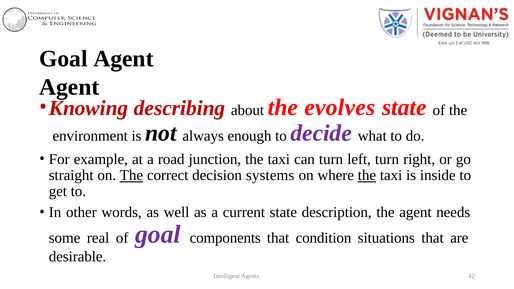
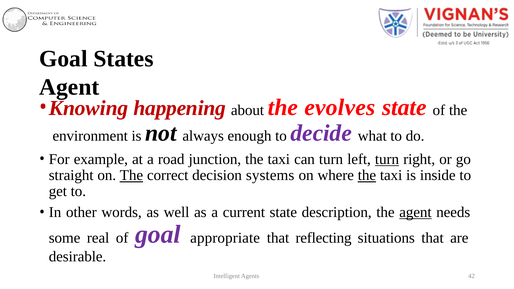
Goal Agent: Agent -> States (124, 59)
describing: describing -> happening (180, 108)
turn underline: none -> present (387, 159)
agent underline: none -> present (415, 212)
components: components -> appropriate (225, 238)
condition: condition -> reflecting (324, 238)
